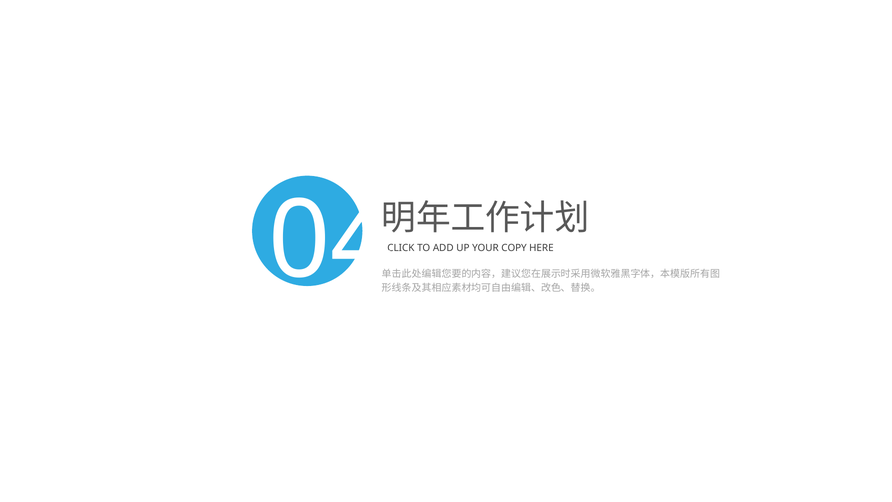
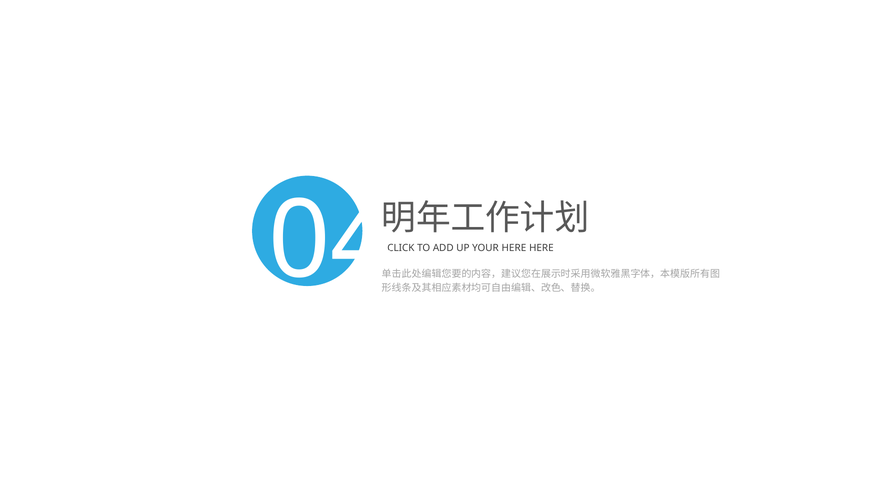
YOUR COPY: COPY -> HERE (514, 248)
